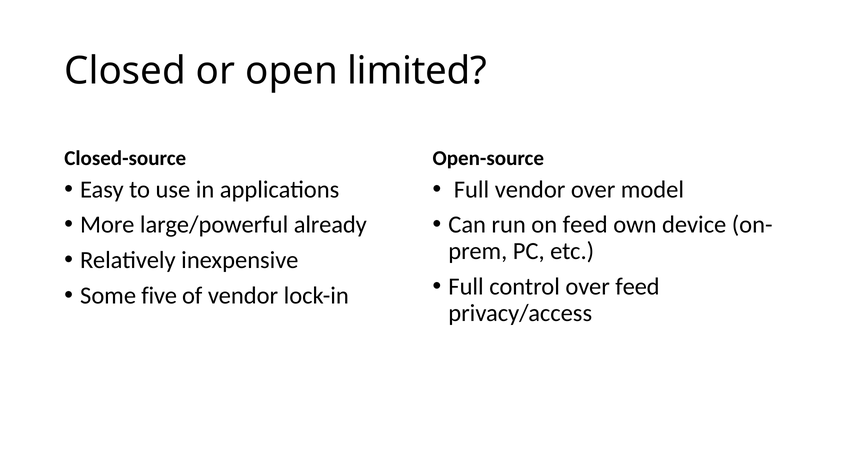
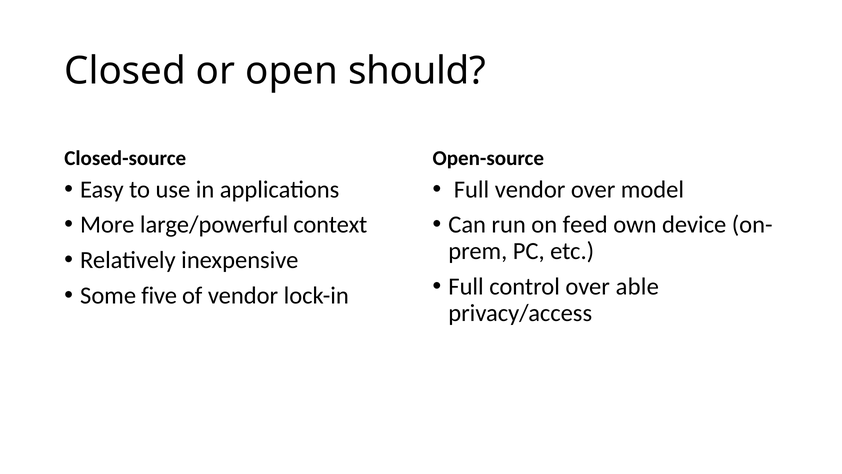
limited: limited -> should (417, 71)
already: already -> context (330, 225)
over feed: feed -> able (637, 286)
